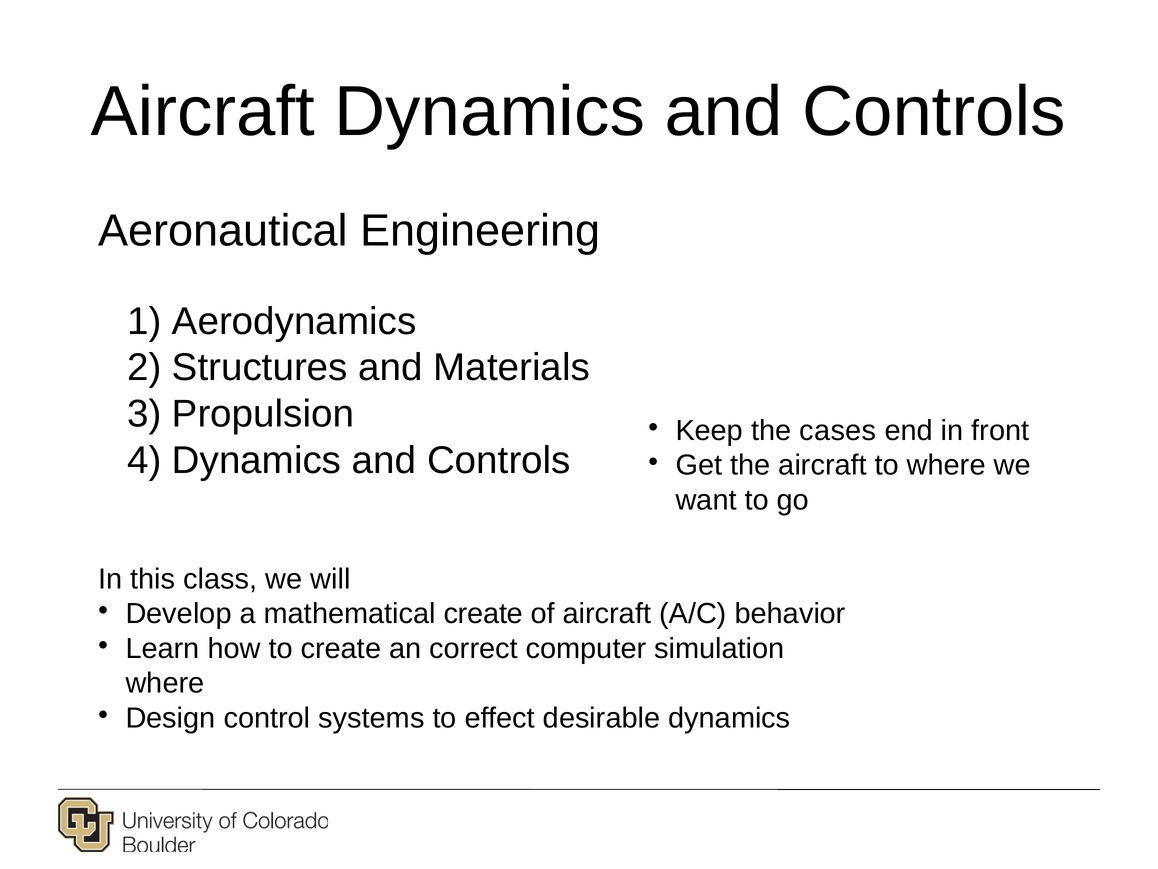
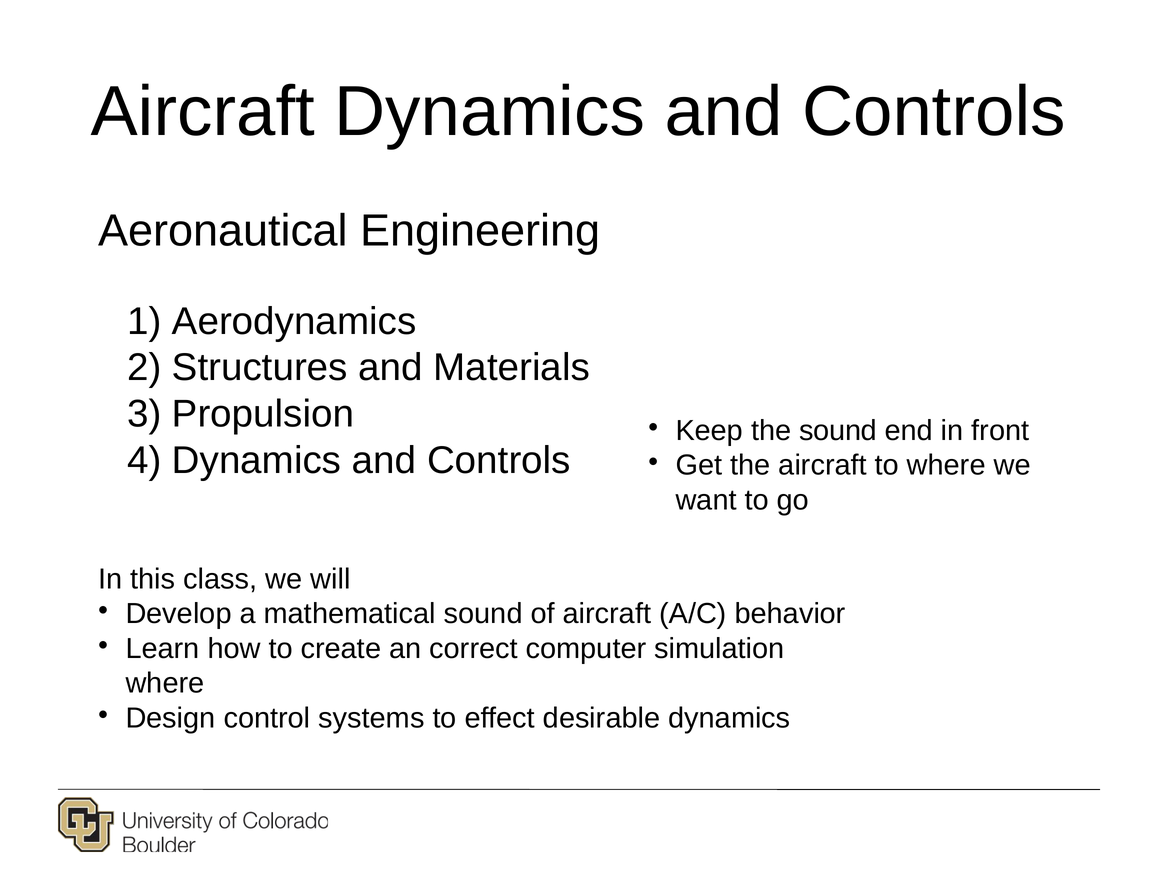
the cases: cases -> sound (838, 430)
mathematical create: create -> sound (483, 614)
